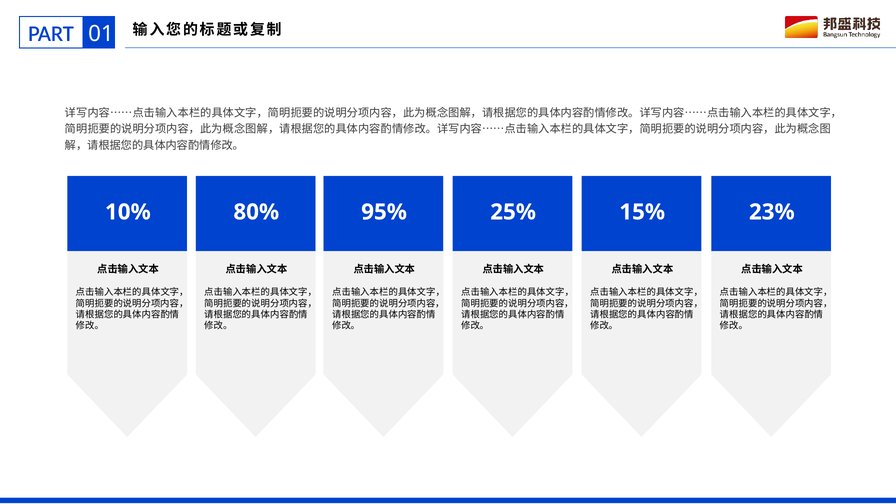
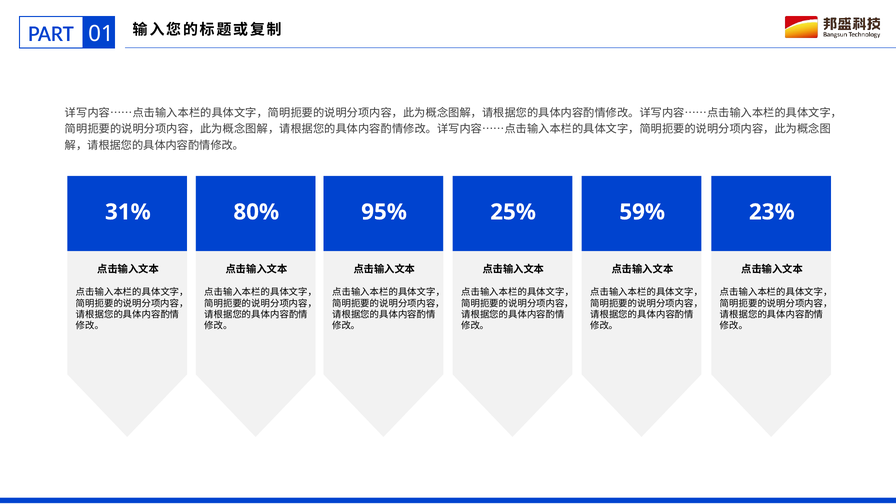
10%: 10% -> 31% (128, 212)
15%: 15% -> 59% (642, 212)
